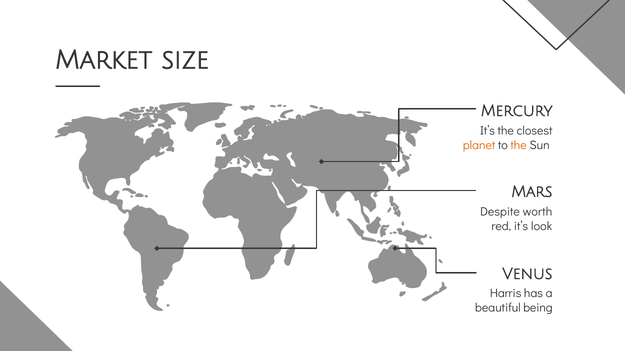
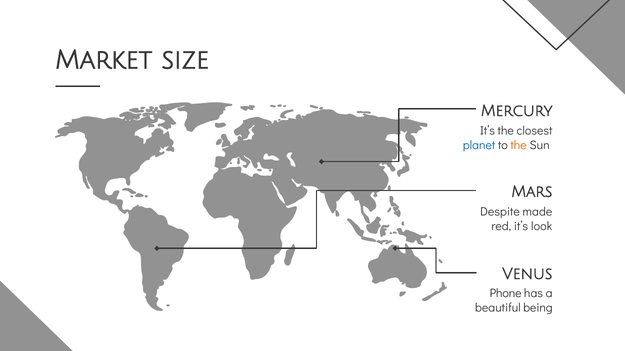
planet colour: orange -> blue (479, 146)
worth: worth -> made (537, 212)
Harris: Harris -> Phone (506, 294)
